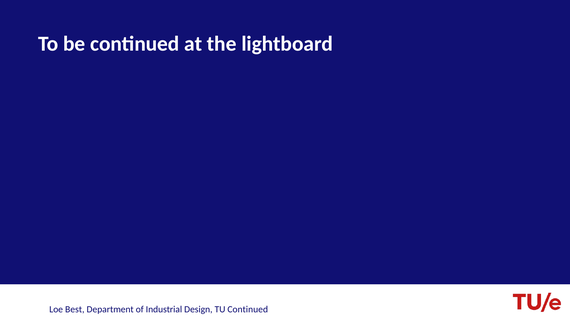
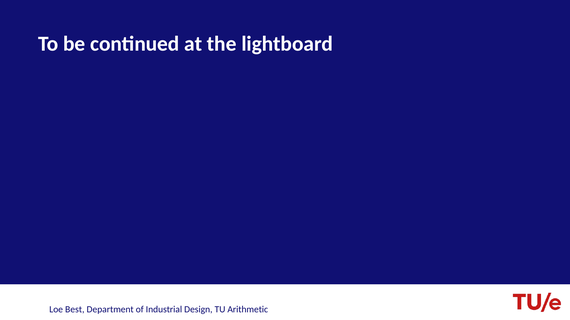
TU Continued: Continued -> Arithmetic (248, 310)
